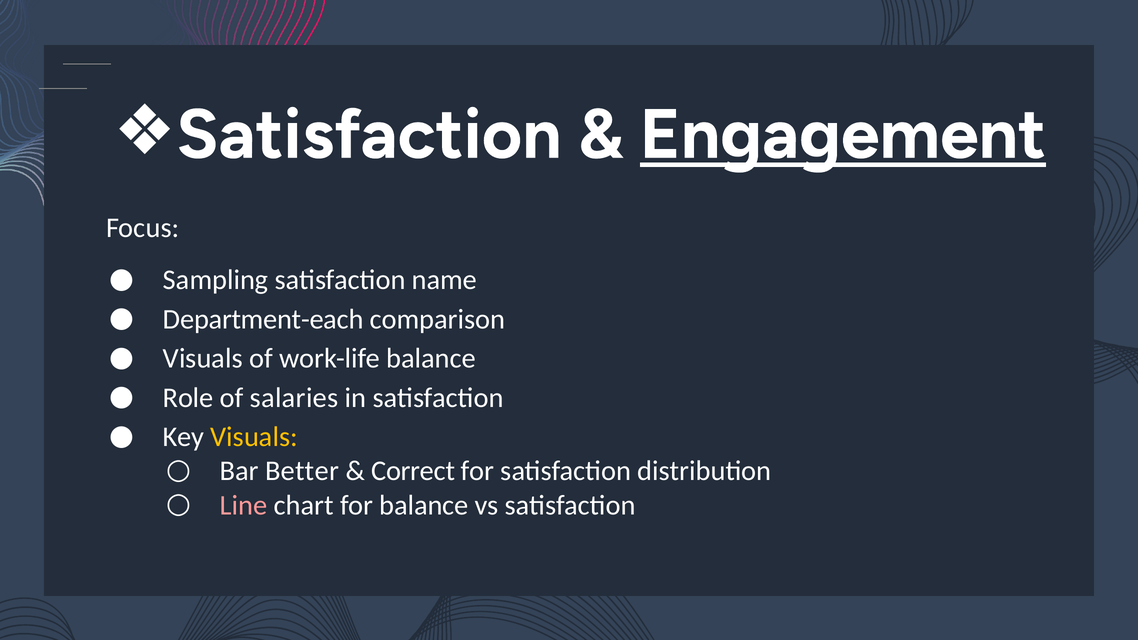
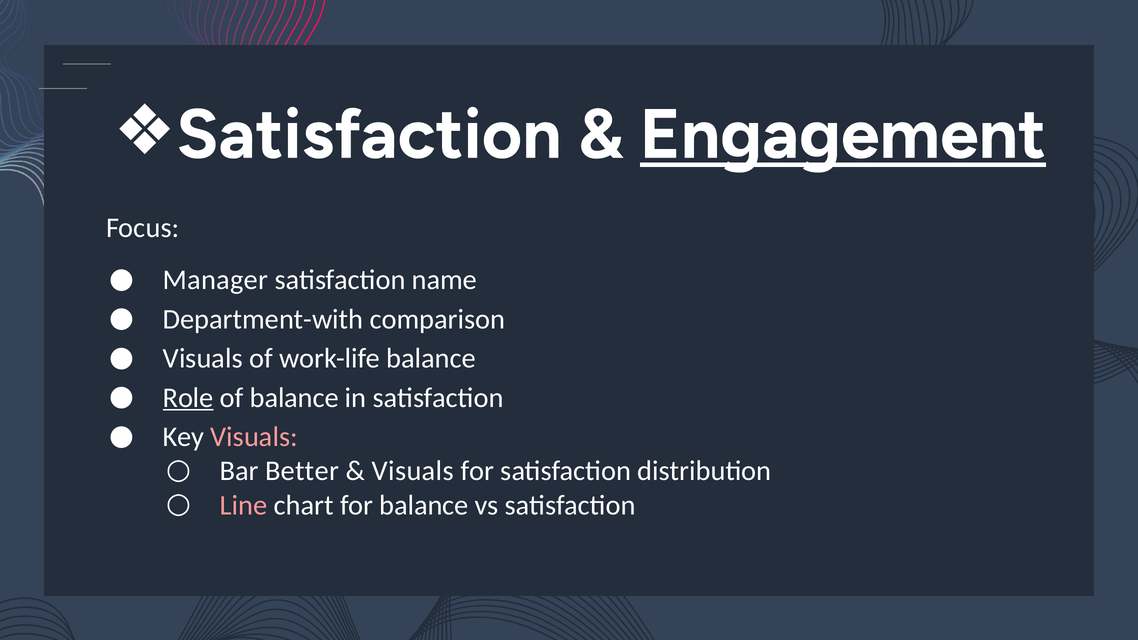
Sampling: Sampling -> Manager (215, 280)
Department-each: Department-each -> Department-with (263, 319)
Role underline: none -> present (188, 398)
of salaries: salaries -> balance (294, 398)
Visuals colour: yellow -> pink (254, 437)
Correct: Correct -> Visuals (413, 471)
